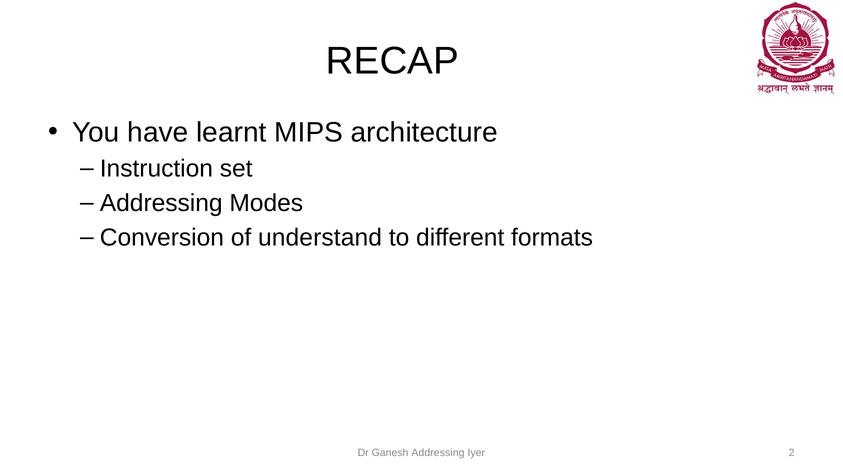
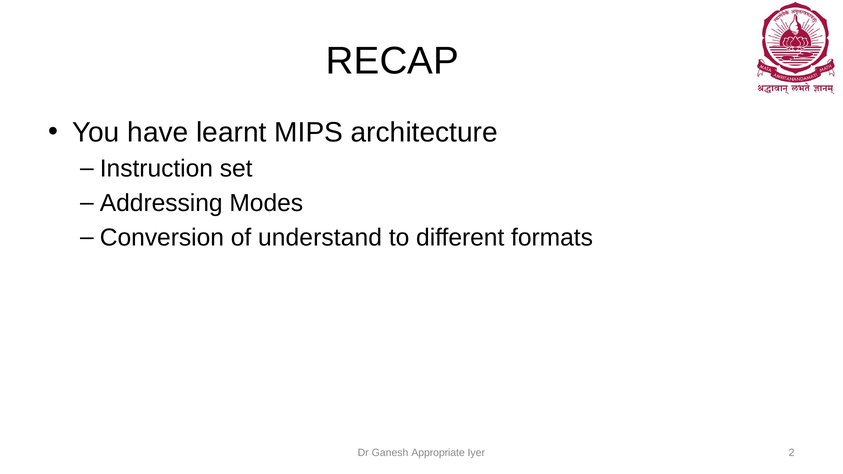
Ganesh Addressing: Addressing -> Appropriate (438, 453)
